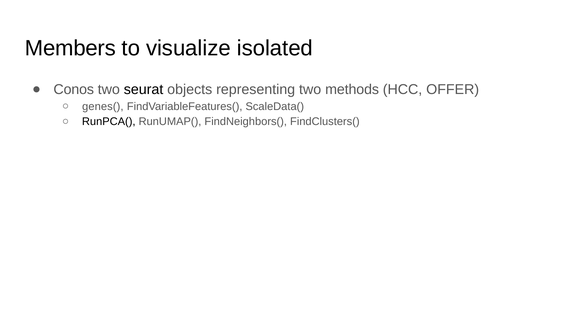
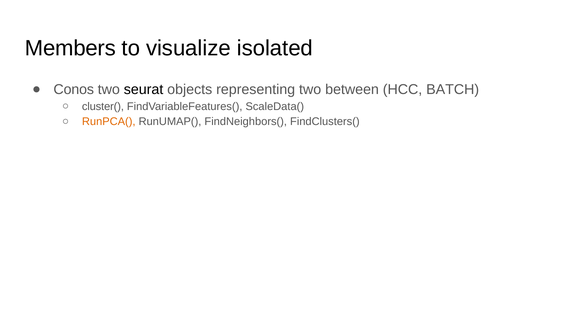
methods: methods -> between (352, 89)
OFFER: OFFER -> BATCH (453, 89)
genes(: genes( -> cluster( (103, 106)
RunPCA( colour: black -> orange (109, 122)
